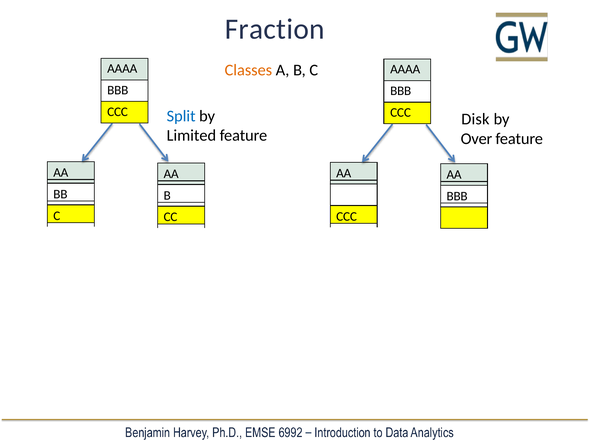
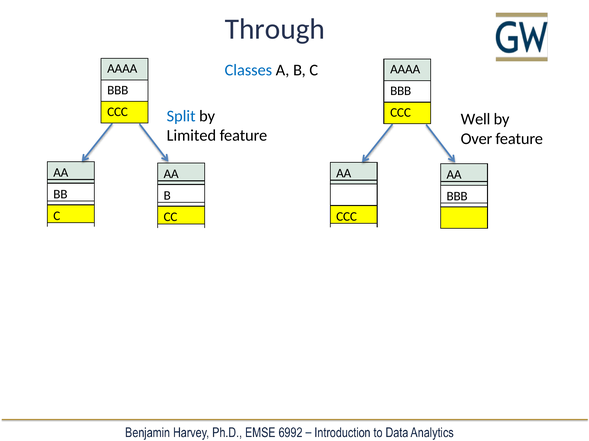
Fraction: Fraction -> Through (275, 29)
Classes colour: orange -> blue (248, 70)
Disk: Disk -> Well (476, 119)
